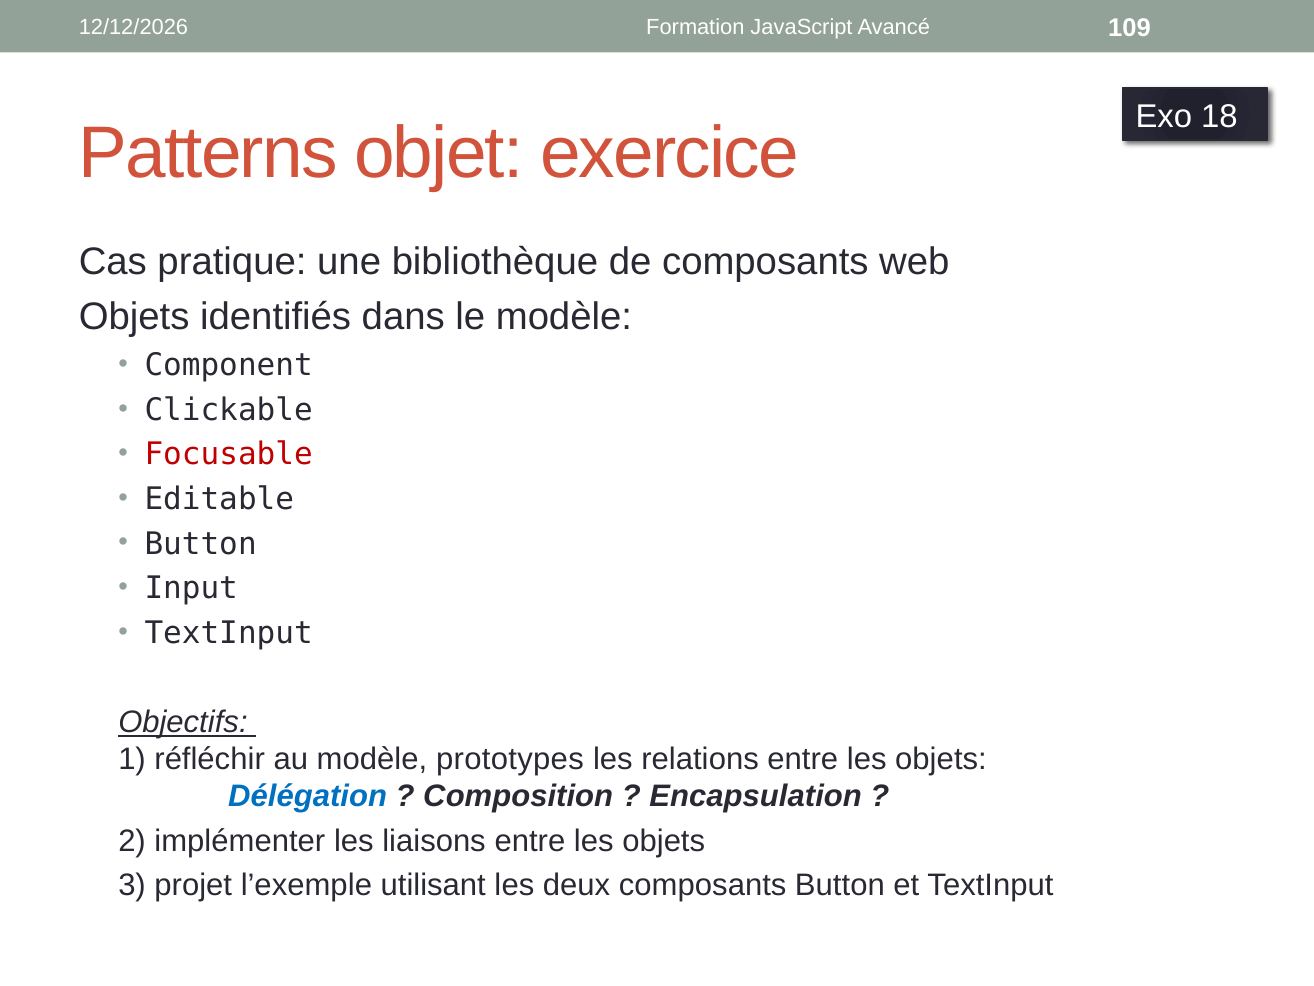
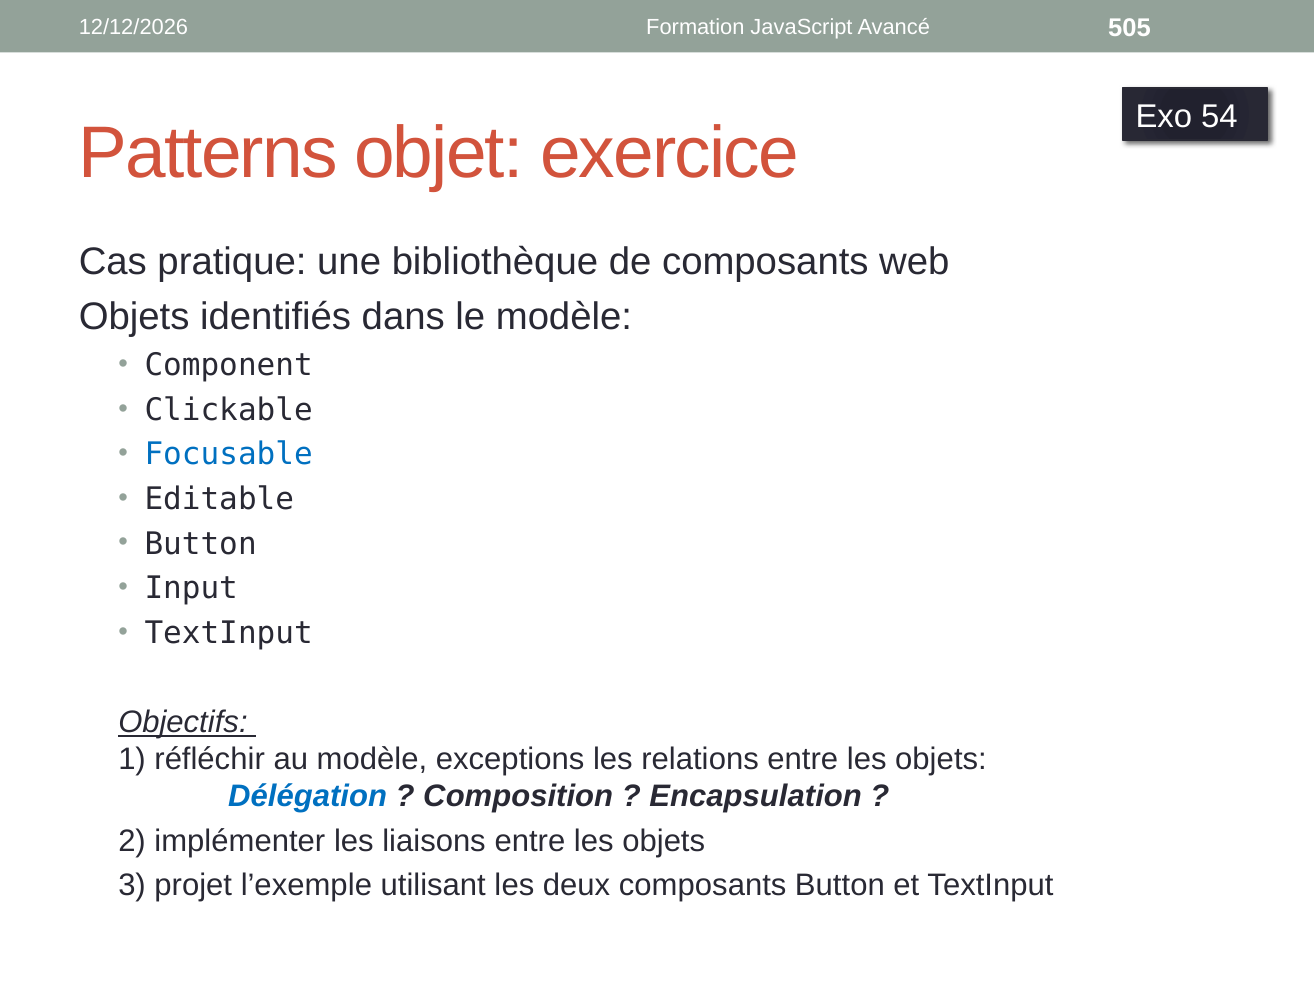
109: 109 -> 505 (1129, 28)
18: 18 -> 54 (1219, 116)
Focusable colour: red -> blue (229, 454)
prototypes: prototypes -> exceptions (510, 759)
